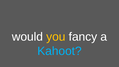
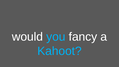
you colour: yellow -> light blue (56, 37)
